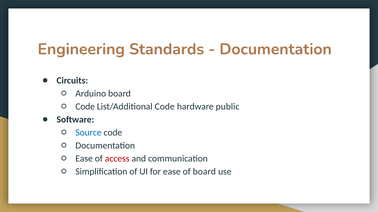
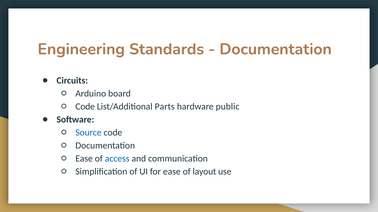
List/Additional Code: Code -> Parts (165, 107)
access colour: red -> blue (117, 159)
of board: board -> layout (204, 172)
